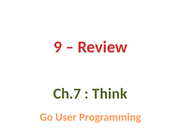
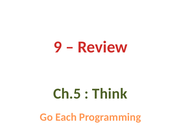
Ch.7: Ch.7 -> Ch.5 (67, 93)
User: User -> Each (66, 117)
